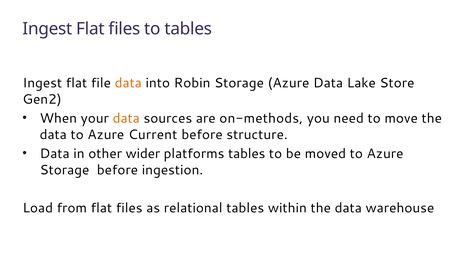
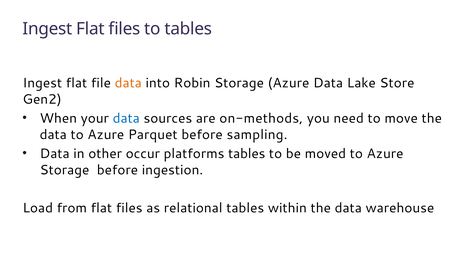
data colour: orange -> blue (126, 119)
Current: Current -> Parquet (153, 135)
structure: structure -> sampling (257, 135)
wider: wider -> occur (143, 154)
